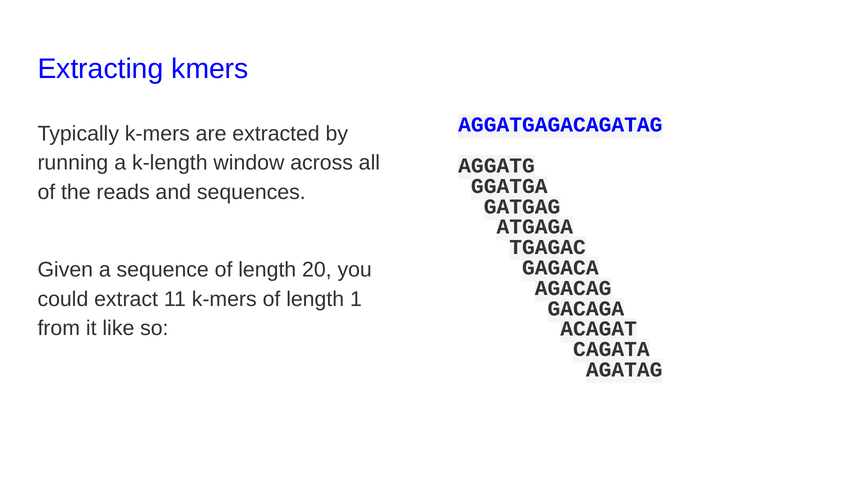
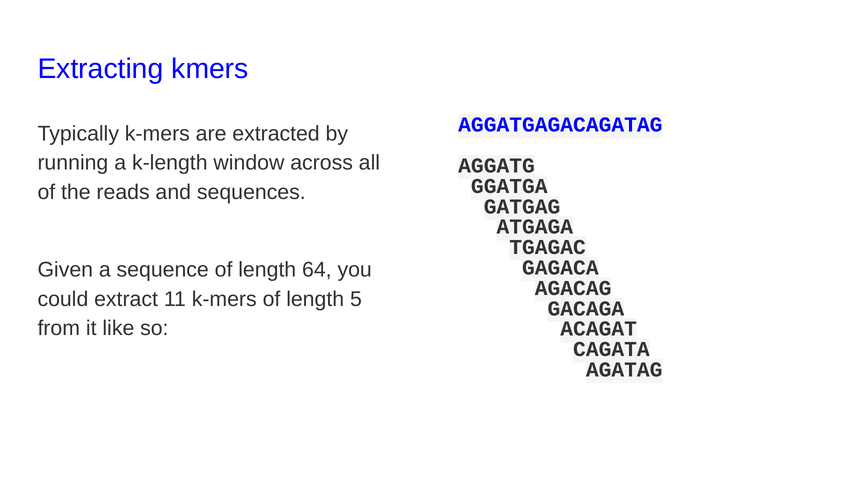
20: 20 -> 64 (317, 270)
1: 1 -> 5 (356, 299)
